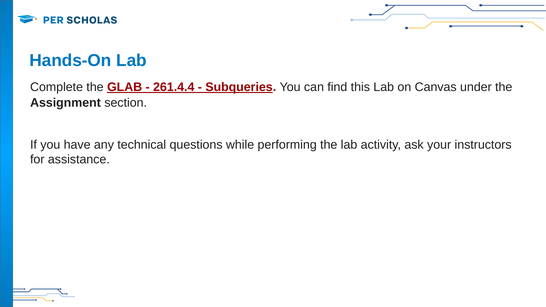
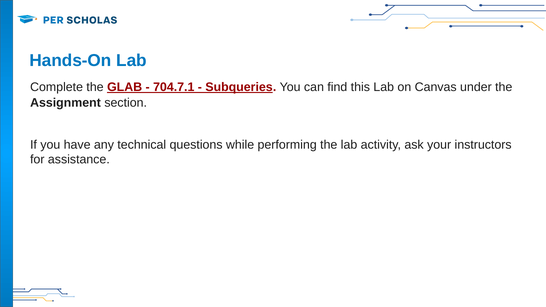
261.4.4: 261.4.4 -> 704.7.1 (174, 87)
